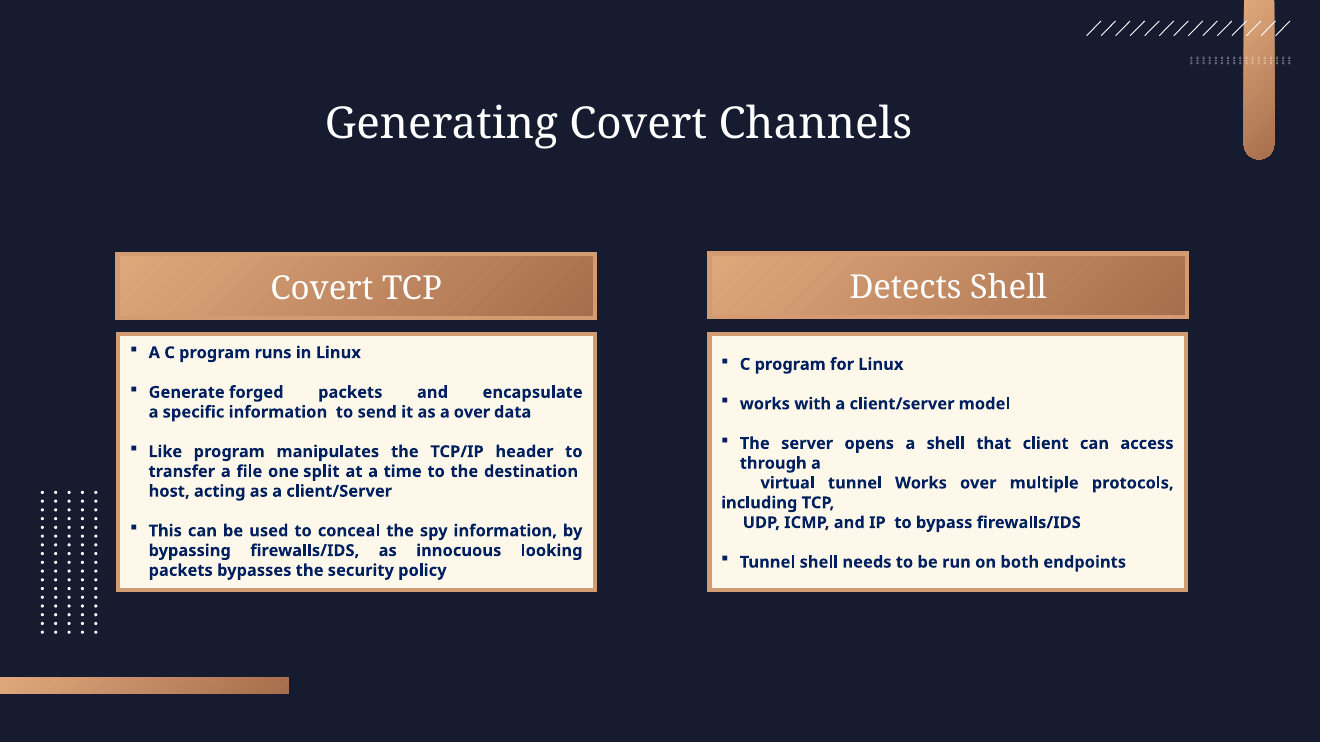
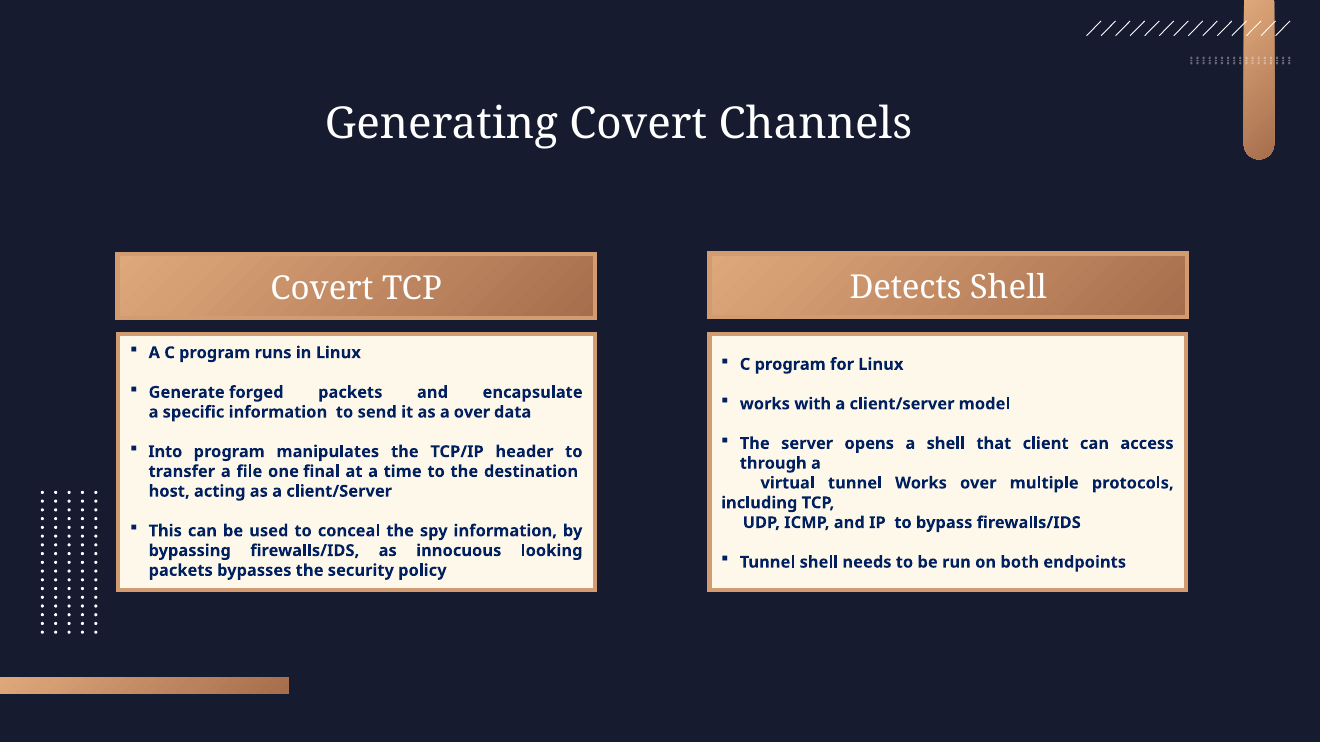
Like: Like -> Into (165, 452)
split: split -> final (321, 472)
